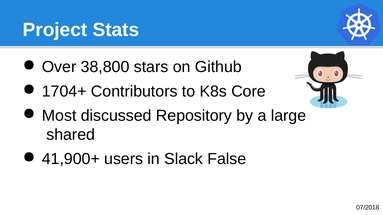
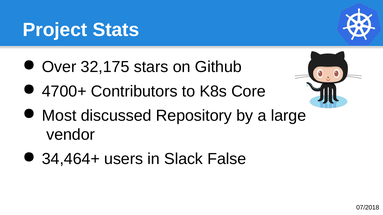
38,800: 38,800 -> 32,175 (105, 67)
1704+: 1704+ -> 4700+ (64, 91)
shared: shared -> vendor (71, 135)
41,900+: 41,900+ -> 34,464+ (71, 159)
